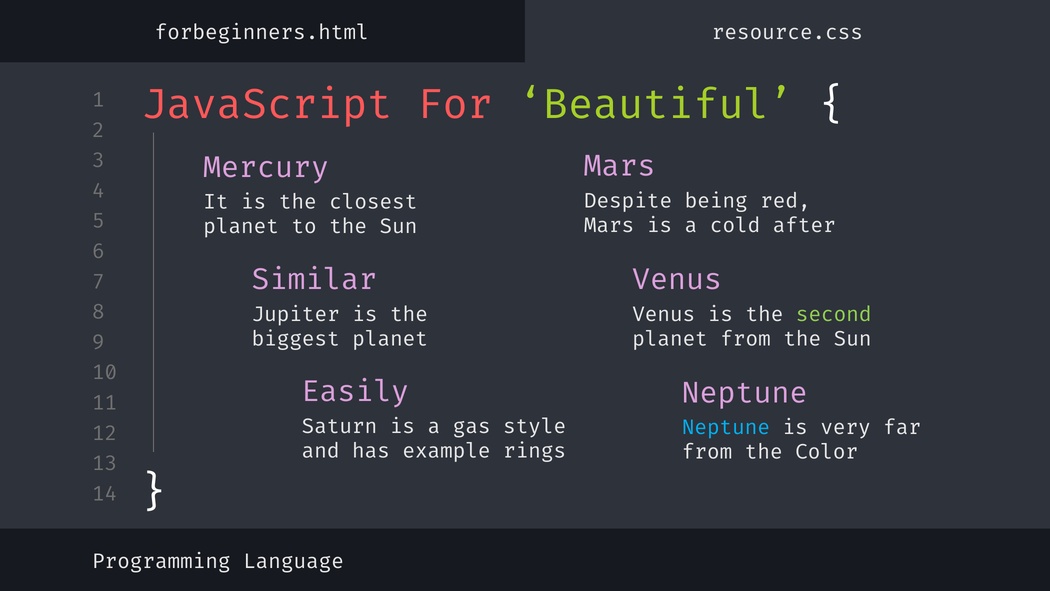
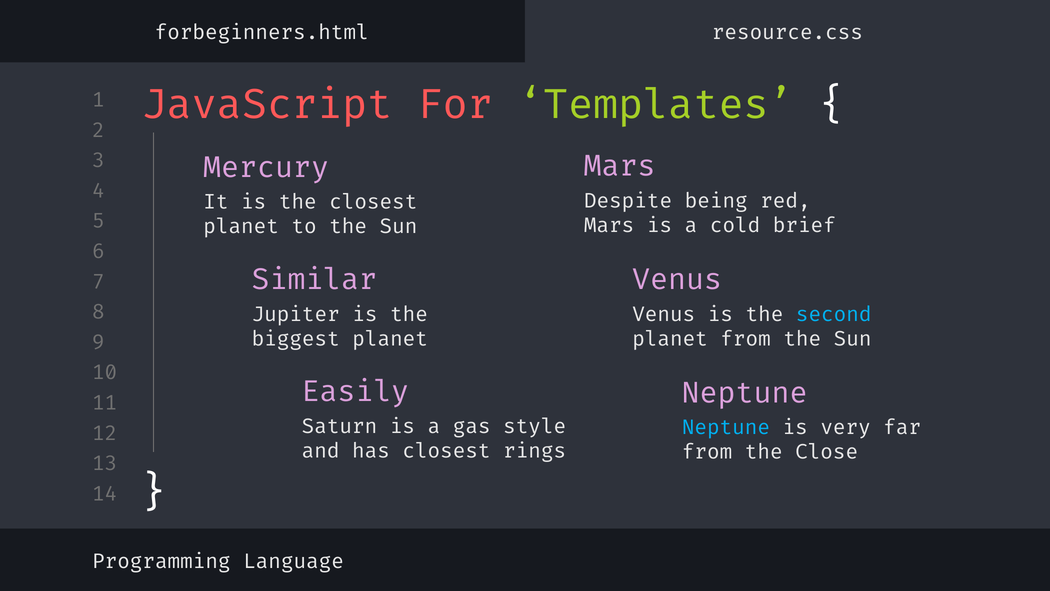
Beautiful: Beautiful -> Templates (656, 105)
after: after -> brief (804, 225)
second colour: light green -> light blue (834, 314)
has example: example -> closest (446, 451)
Color: Color -> Close (827, 452)
